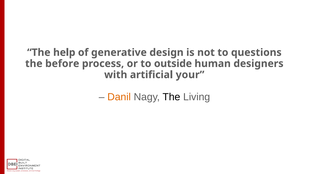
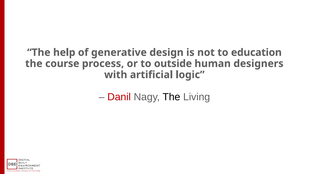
questions: questions -> education (256, 52)
before: before -> course (62, 64)
your: your -> logic (190, 75)
Danil colour: orange -> red (119, 97)
